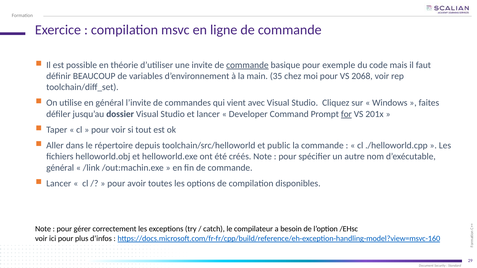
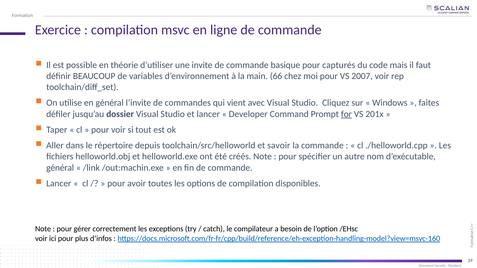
commande underline: present -> none (247, 65)
exemple: exemple -> capturés (339, 65)
35: 35 -> 66 (276, 76)
2068: 2068 -> 2007 (362, 76)
public: public -> savoir (279, 146)
